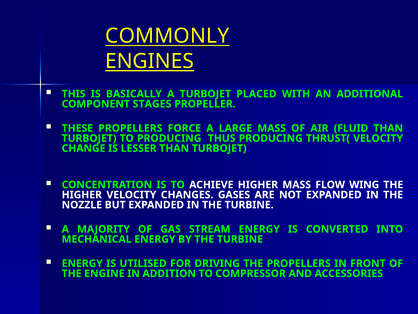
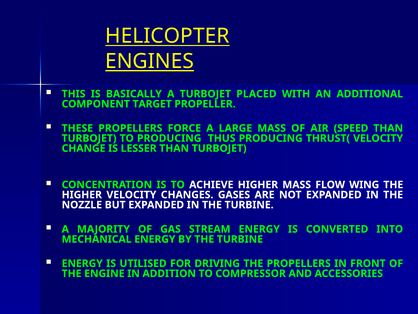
COMMONLY: COMMONLY -> HELICOPTER (167, 36)
STAGES: STAGES -> TARGET (152, 104)
FLUID: FLUID -> SPEED (351, 128)
